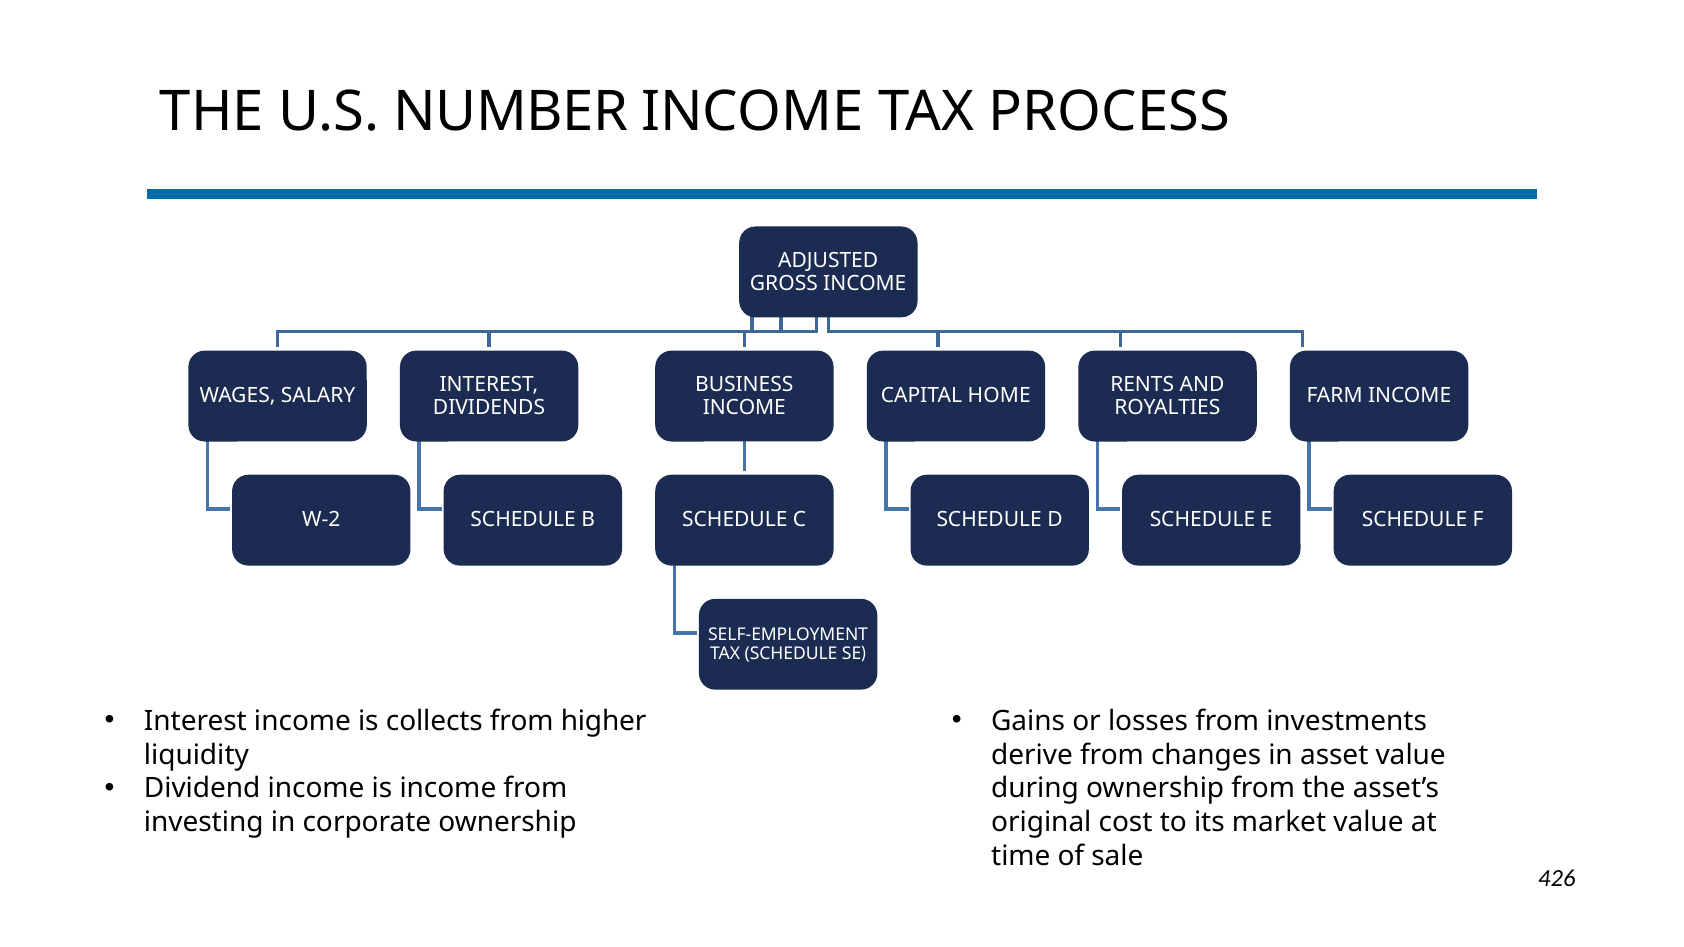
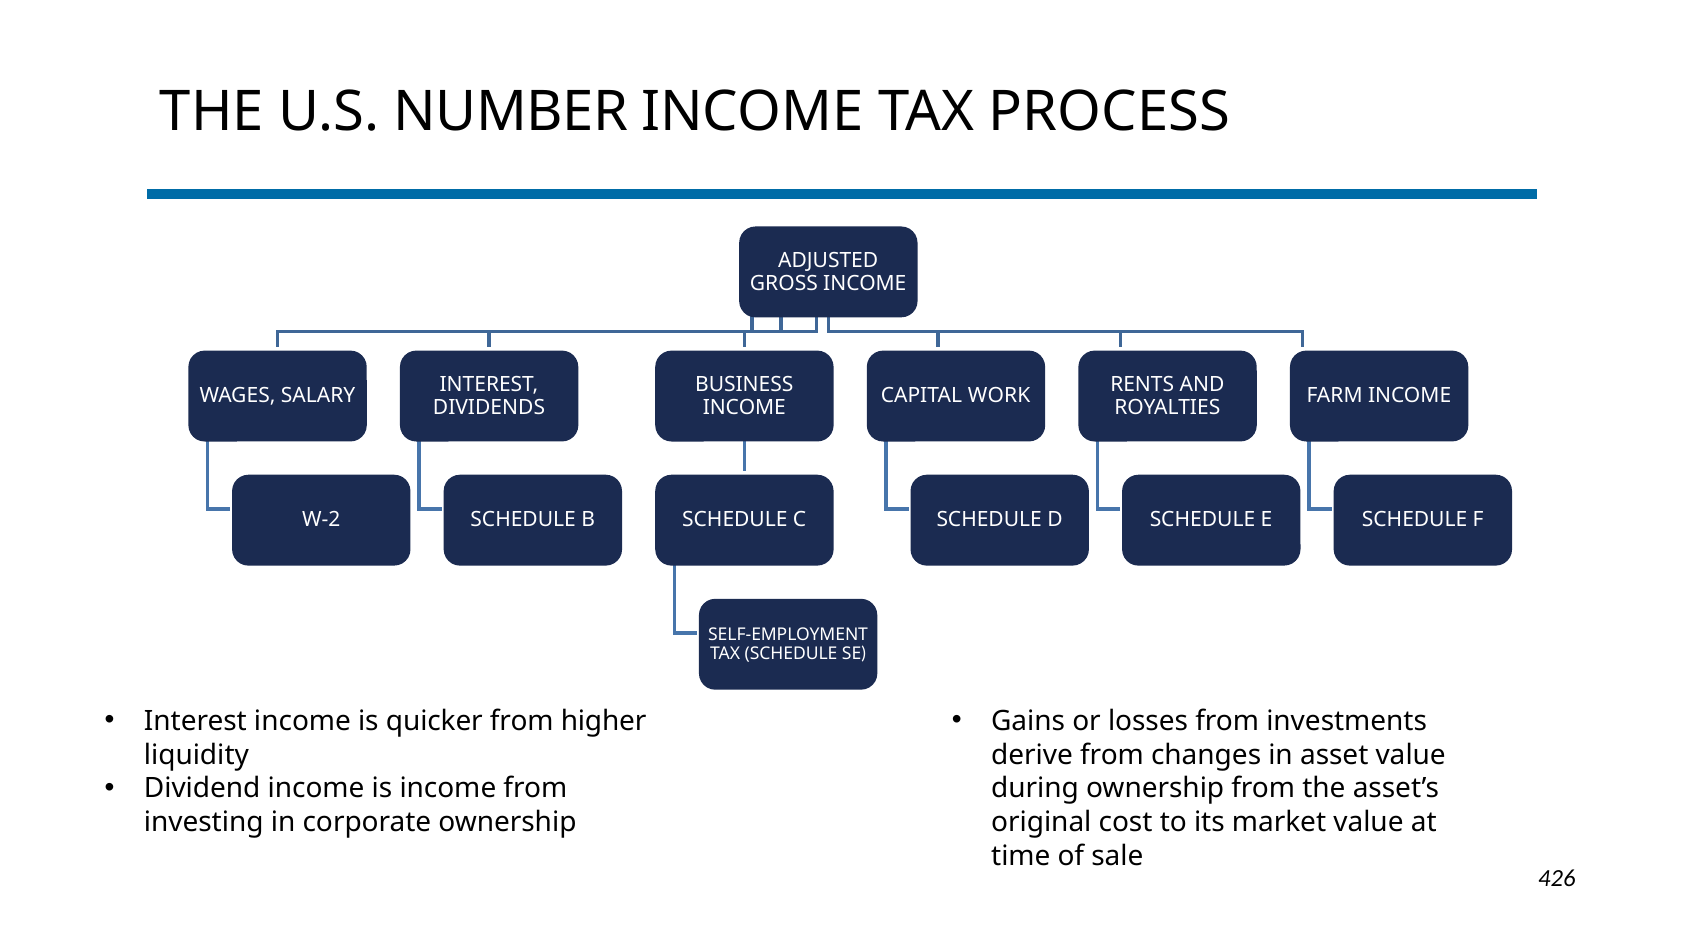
HOME: HOME -> WORK (999, 396)
collects: collects -> quicker (434, 721)
